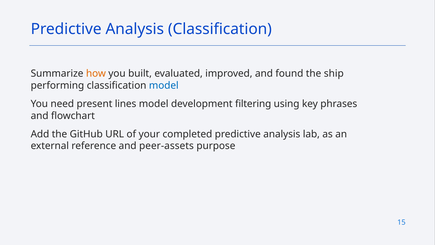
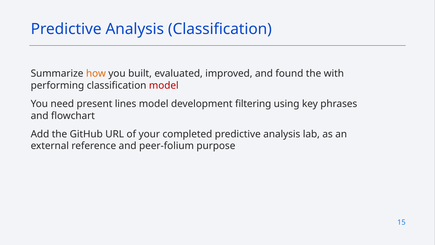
ship: ship -> with (334, 73)
model colour: blue -> red (164, 85)
peer-assets: peer-assets -> peer-folium (167, 146)
